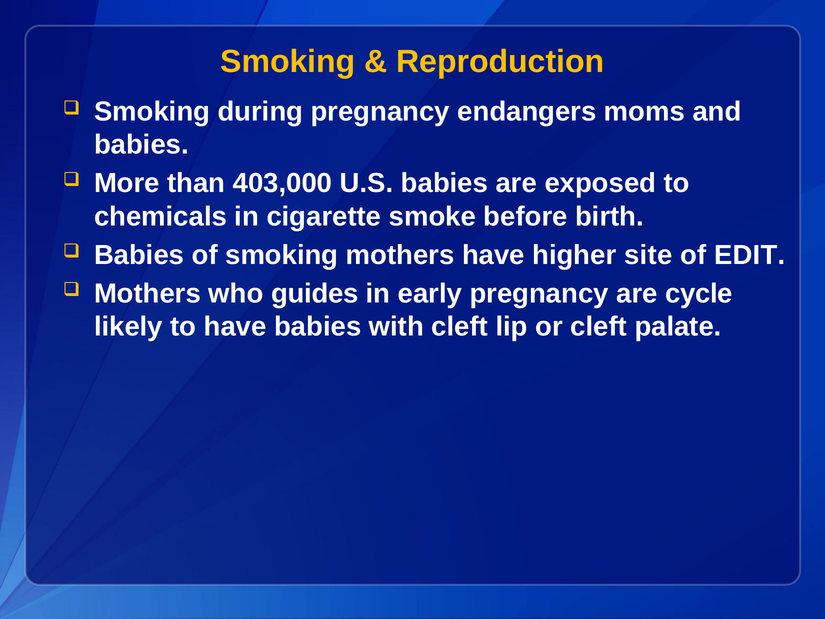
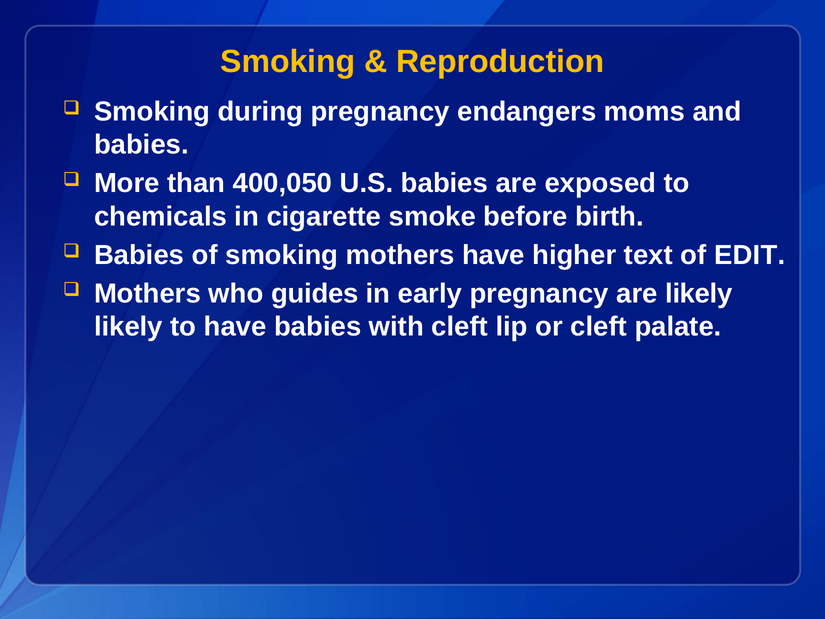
403,000: 403,000 -> 400,050 (283, 183)
site: site -> text (648, 255)
are cycle: cycle -> likely (699, 293)
